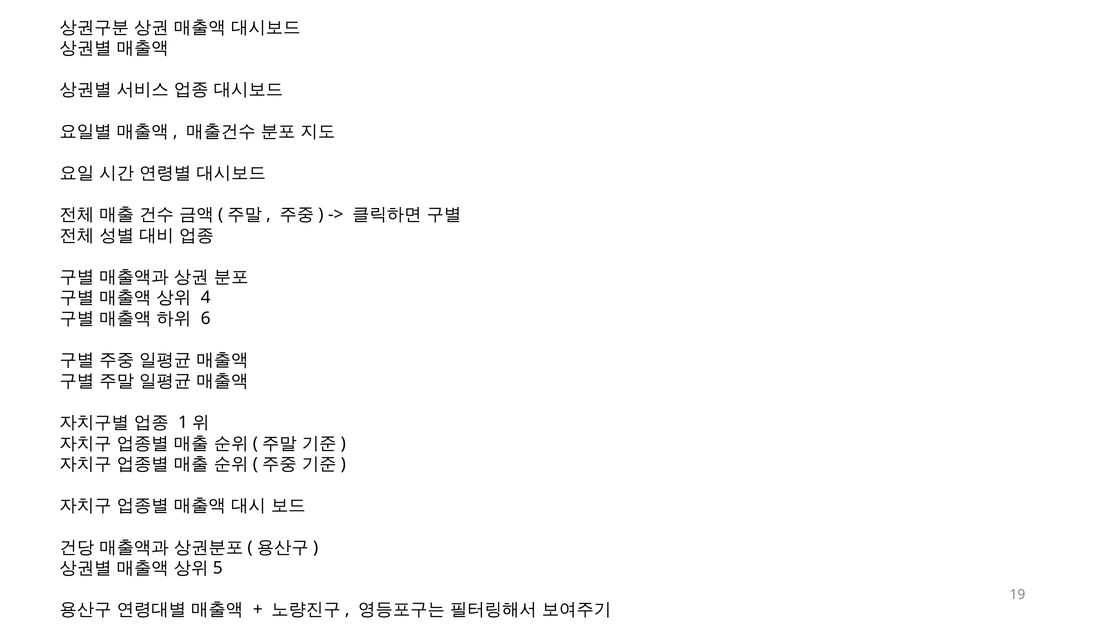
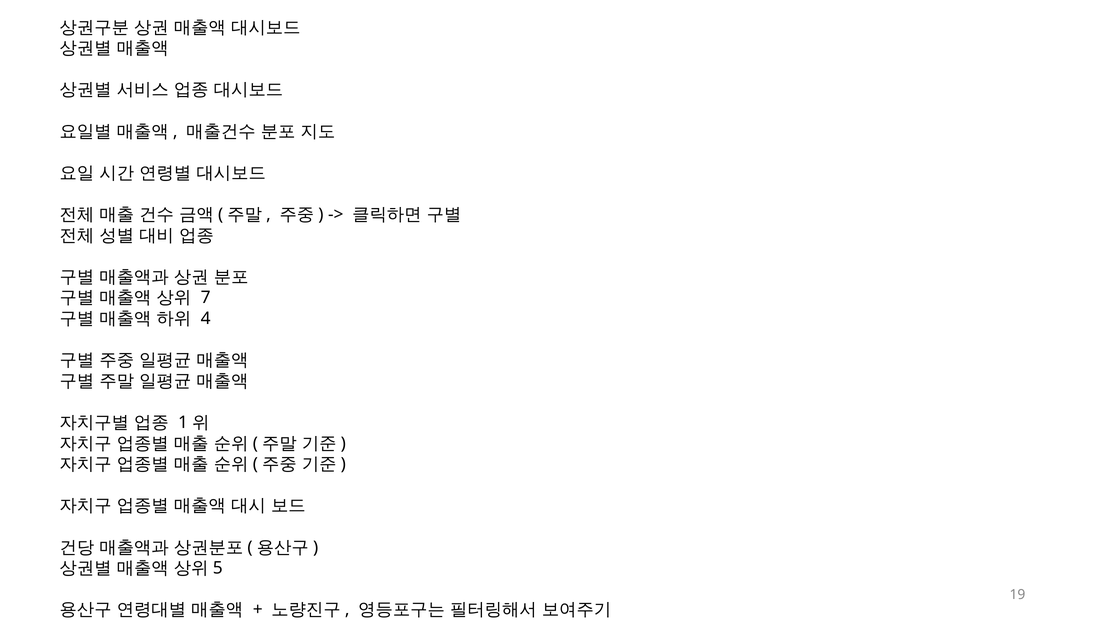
4: 4 -> 7 (206, 298)
6: 6 -> 4 (206, 319)
